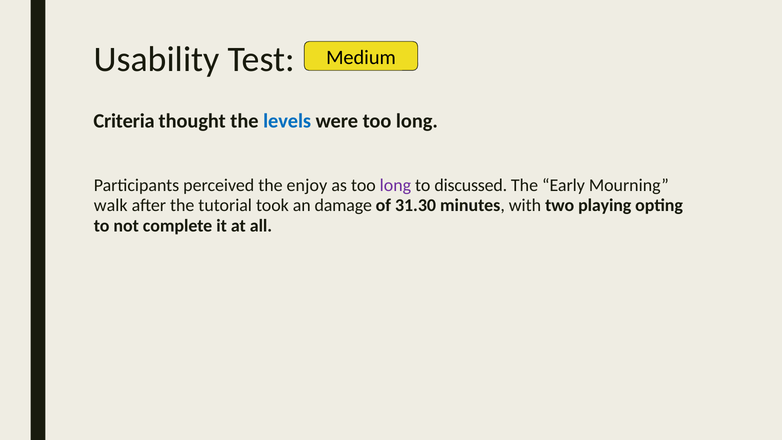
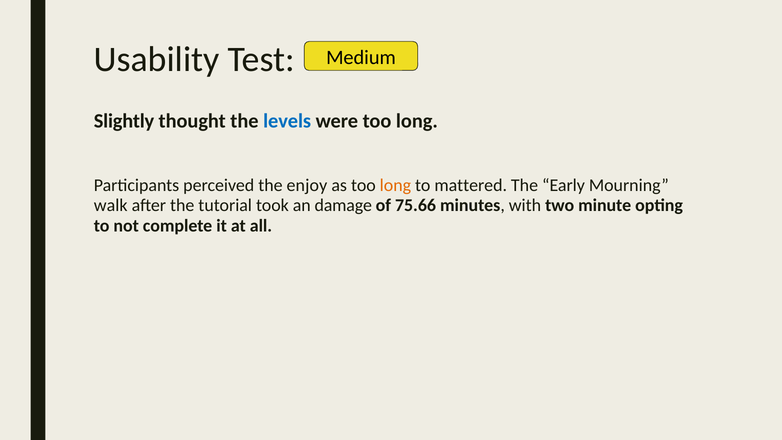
Criteria: Criteria -> Slightly (124, 121)
long colour: purple -> orange (395, 185)
discussed: discussed -> mattered (471, 185)
31.30: 31.30 -> 75.66 (416, 205)
playing: playing -> minute (605, 205)
